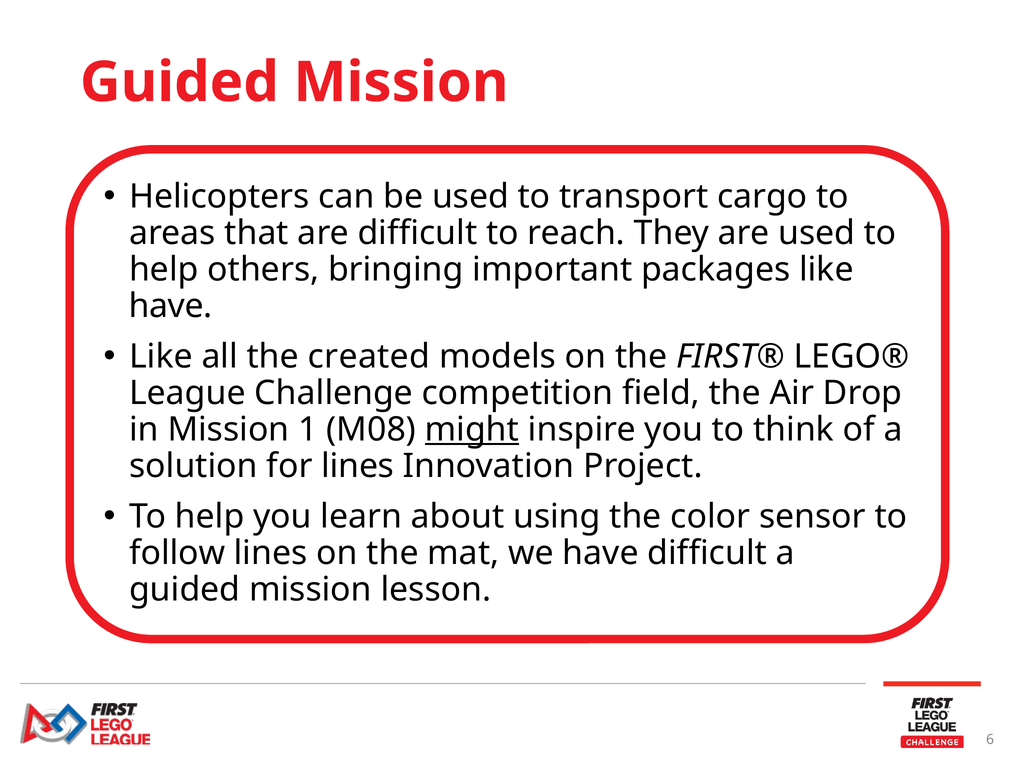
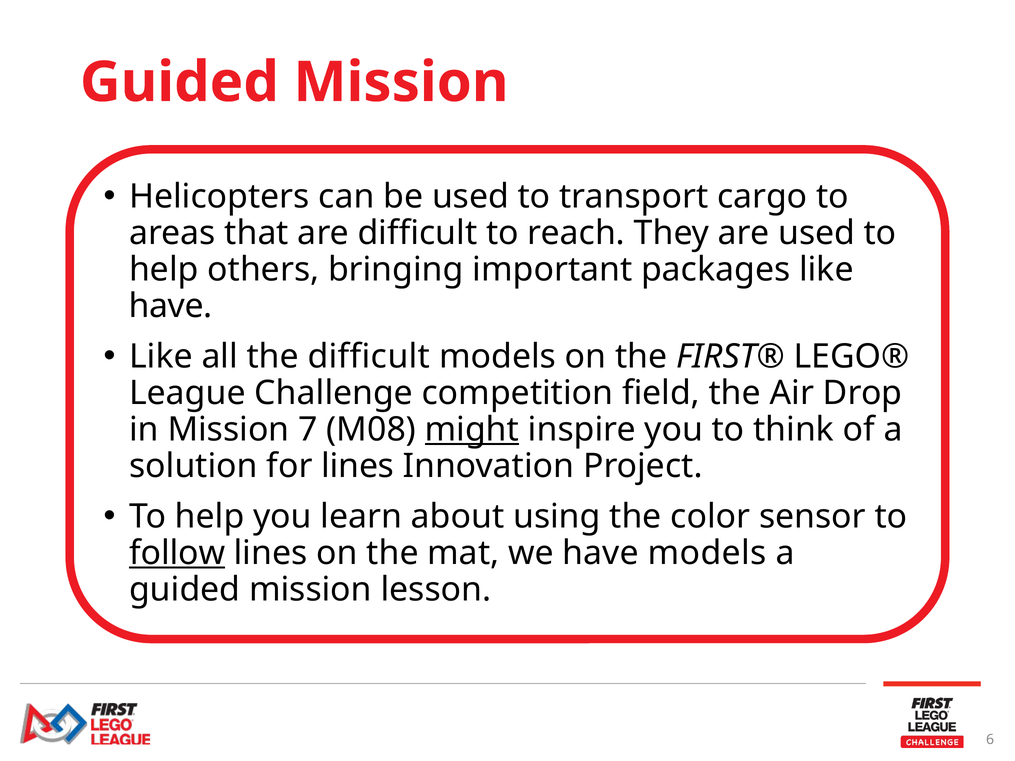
the created: created -> difficult (369, 357)
1: 1 -> 7 (308, 430)
follow underline: none -> present (177, 553)
have difficult: difficult -> models (707, 553)
